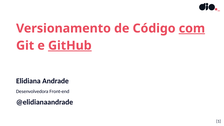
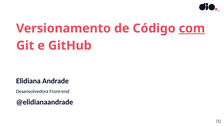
GitHub underline: present -> none (70, 46)
